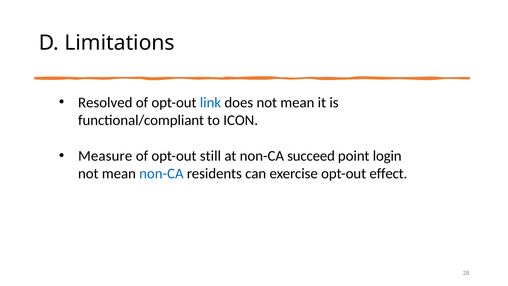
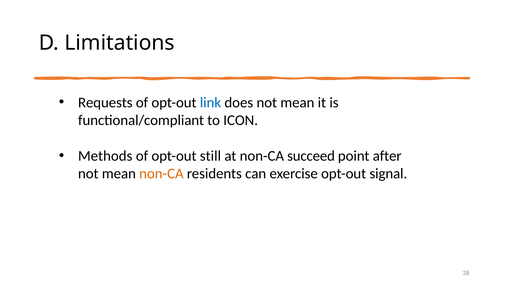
Resolved: Resolved -> Requests (105, 102)
Measure: Measure -> Methods (105, 156)
login: login -> after (387, 156)
non-CA colour: blue -> orange (161, 174)
effect: effect -> signal (388, 174)
